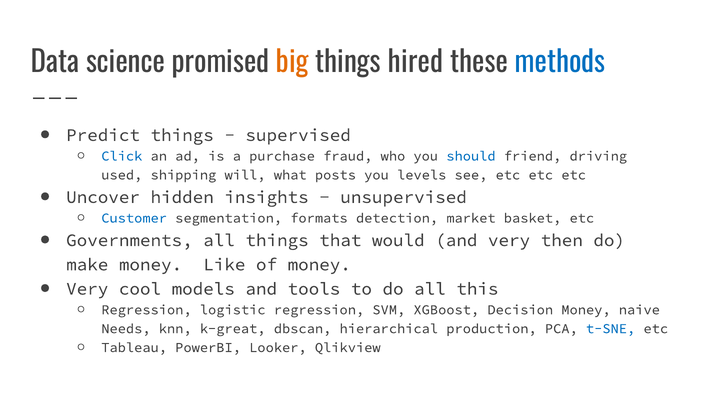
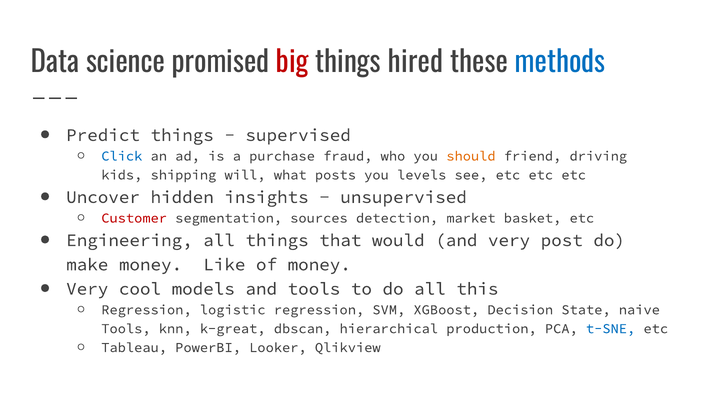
big colour: orange -> red (292, 62)
should colour: blue -> orange (471, 156)
used: used -> kids (122, 175)
Customer colour: blue -> red (134, 218)
formats: formats -> sources (319, 218)
Governments: Governments -> Engineering (129, 240)
then: then -> post (562, 240)
Decision Money: Money -> State (586, 309)
Needs: Needs -> Tools (126, 328)
